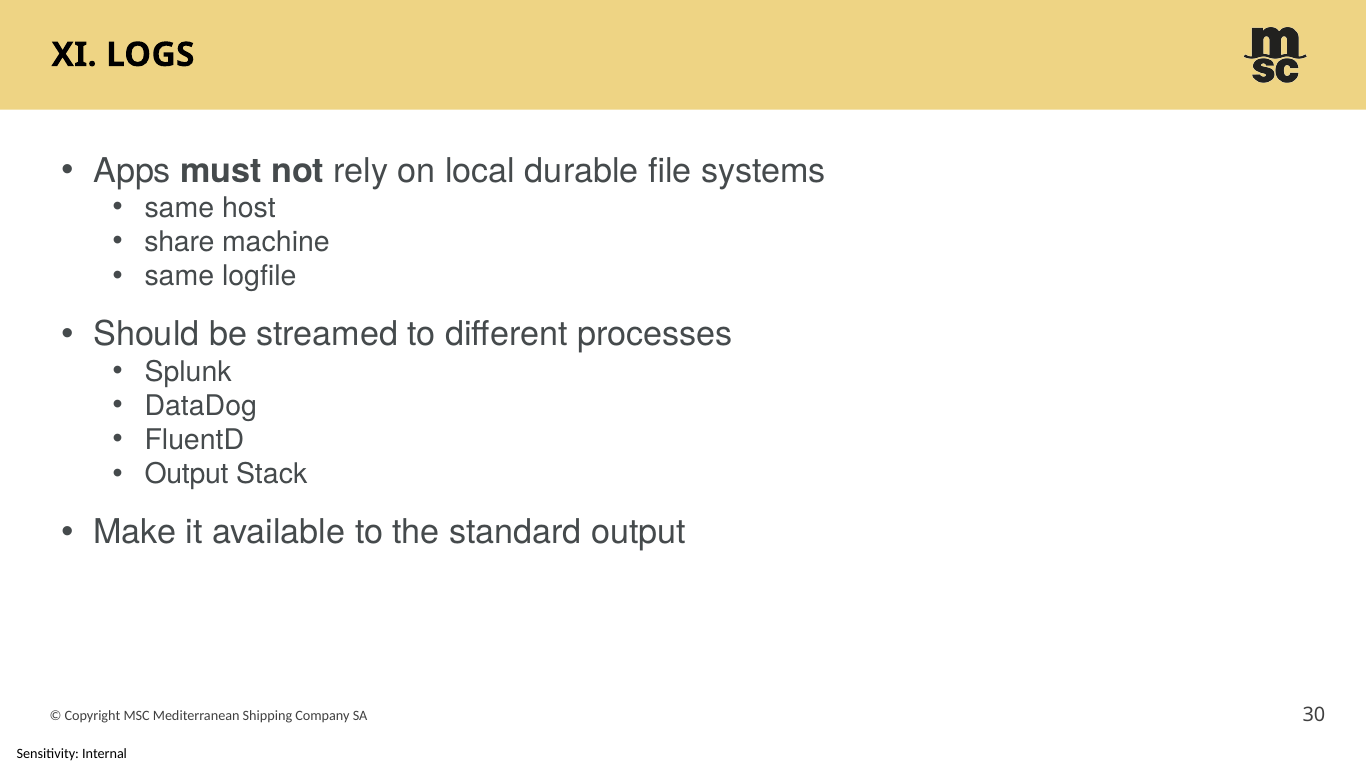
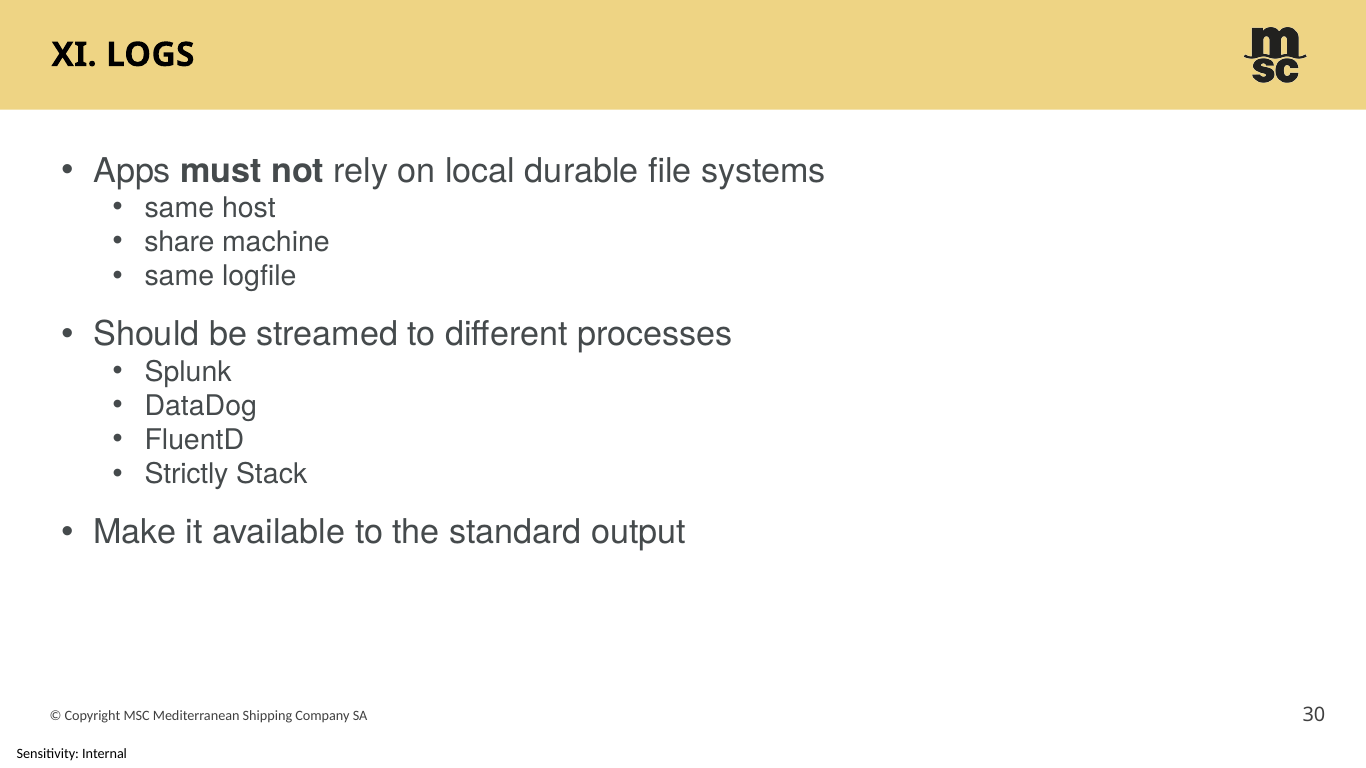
Output: Output -> Strictly (187, 474)
